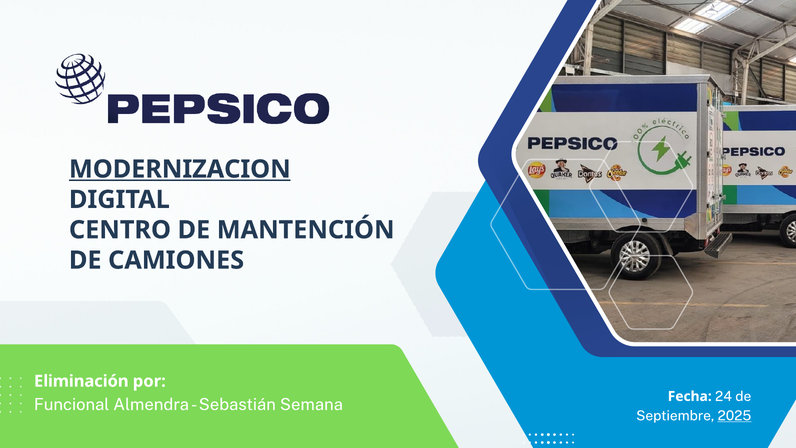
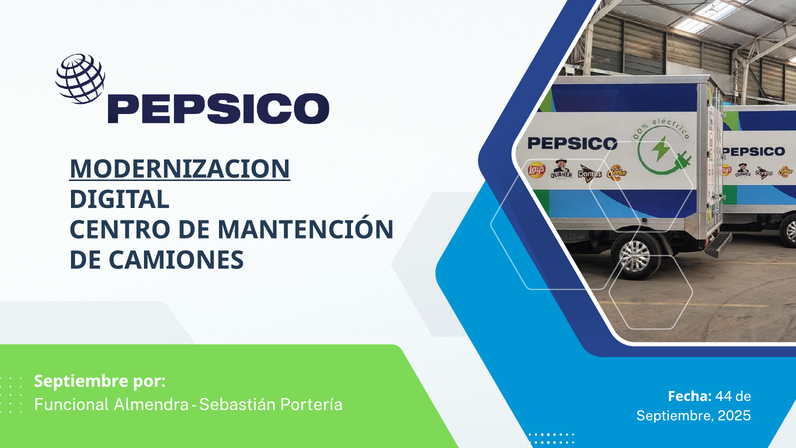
Eliminación: Eliminación -> Septiembre (81, 381)
Semana: Semana -> Portería (311, 404)
24: 24 -> 44 (724, 396)
2025 underline: present -> none (734, 416)
